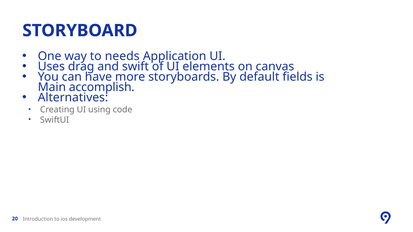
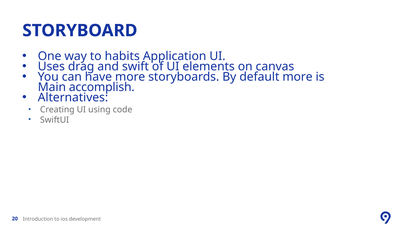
needs: needs -> habits (122, 56)
default fields: fields -> more (298, 77)
